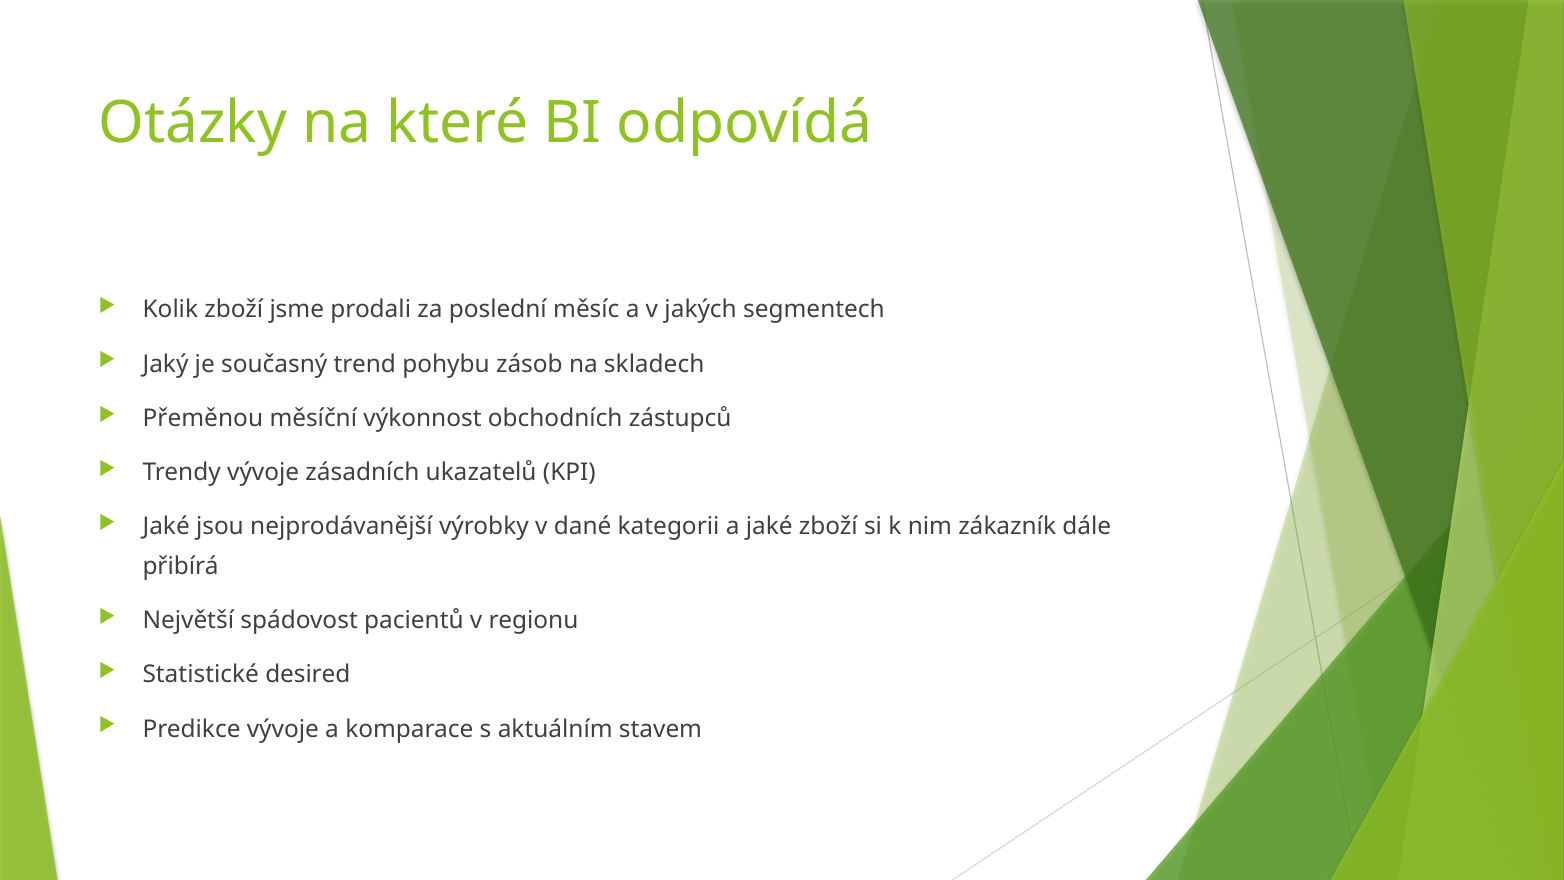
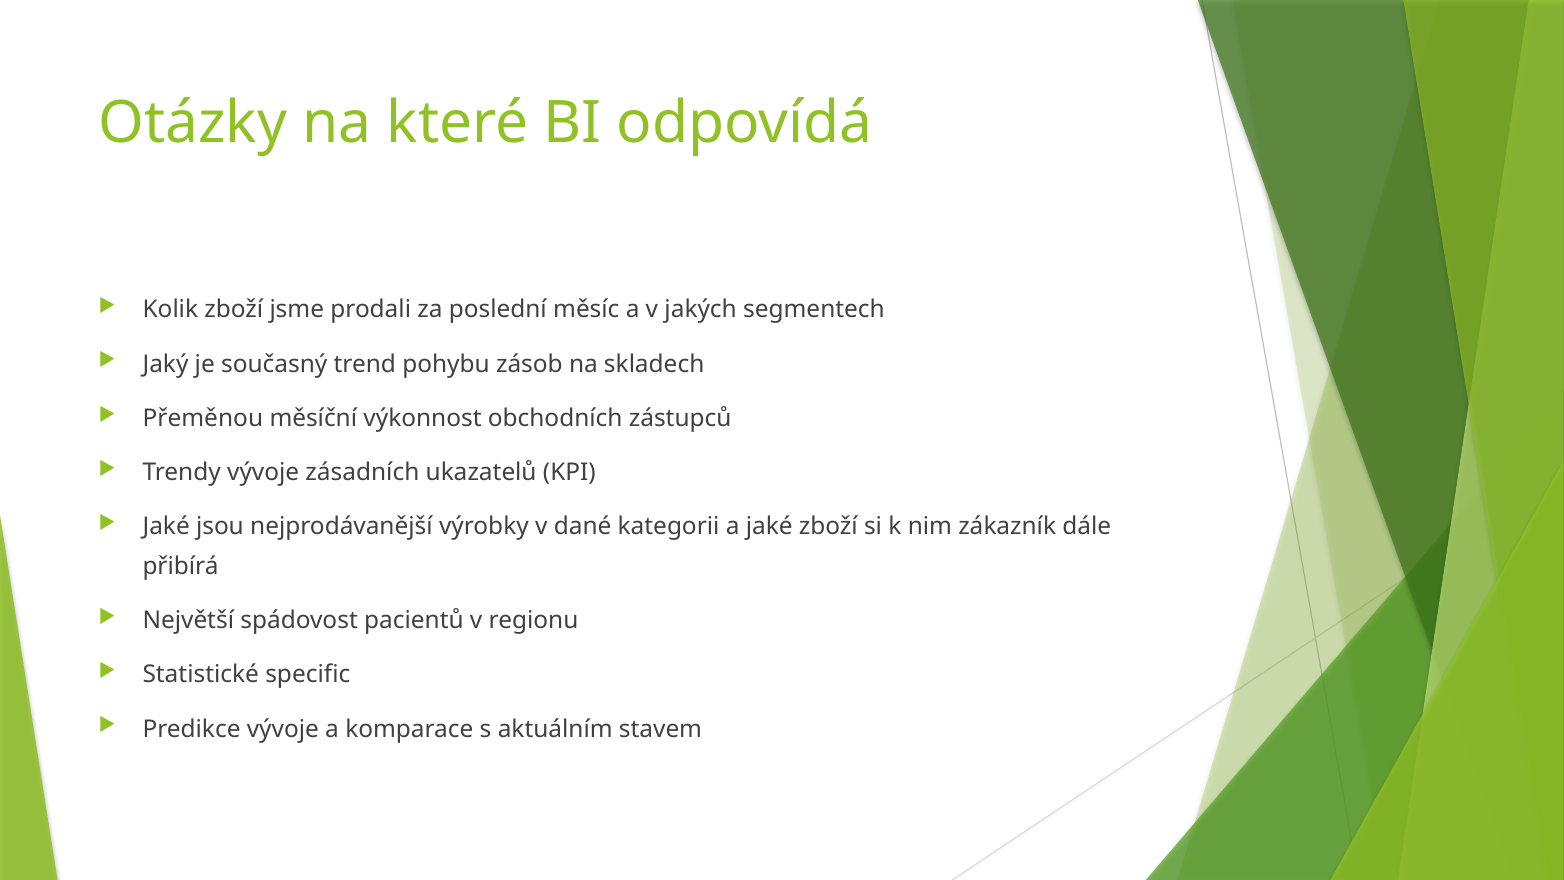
desired: desired -> specific (308, 675)
